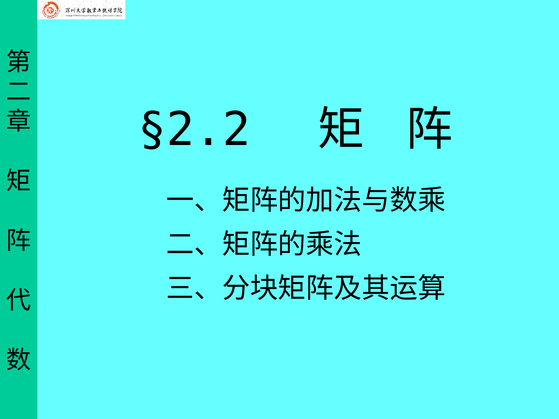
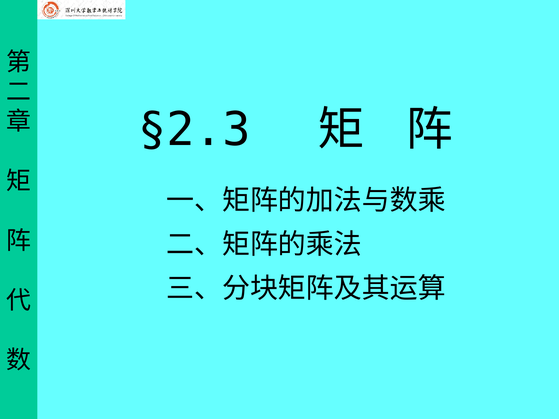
§2.2: §2.2 -> §2.3 (194, 130)
